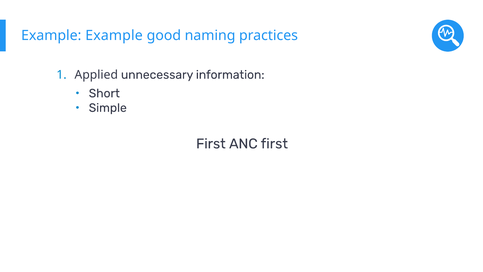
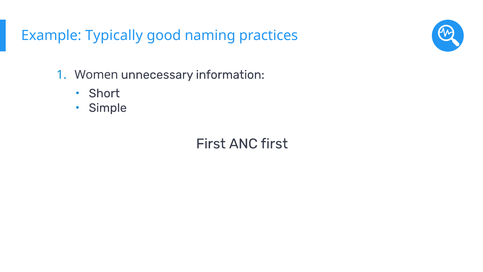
Example Example: Example -> Typically (114, 35)
Applied: Applied -> Women (96, 75)
